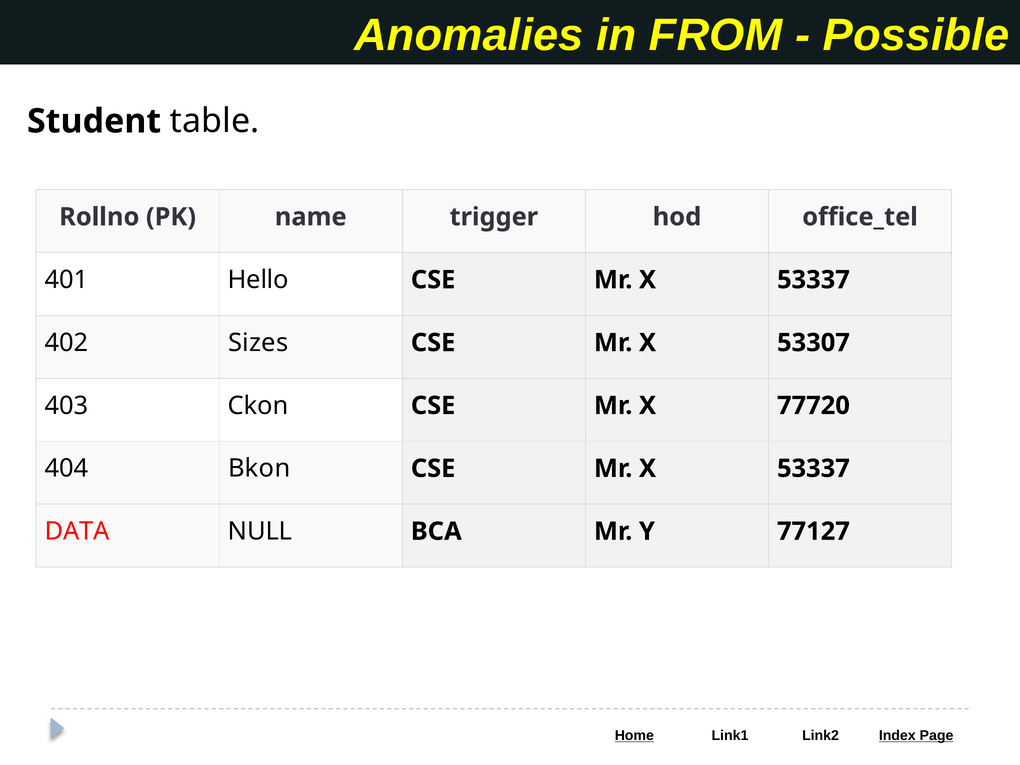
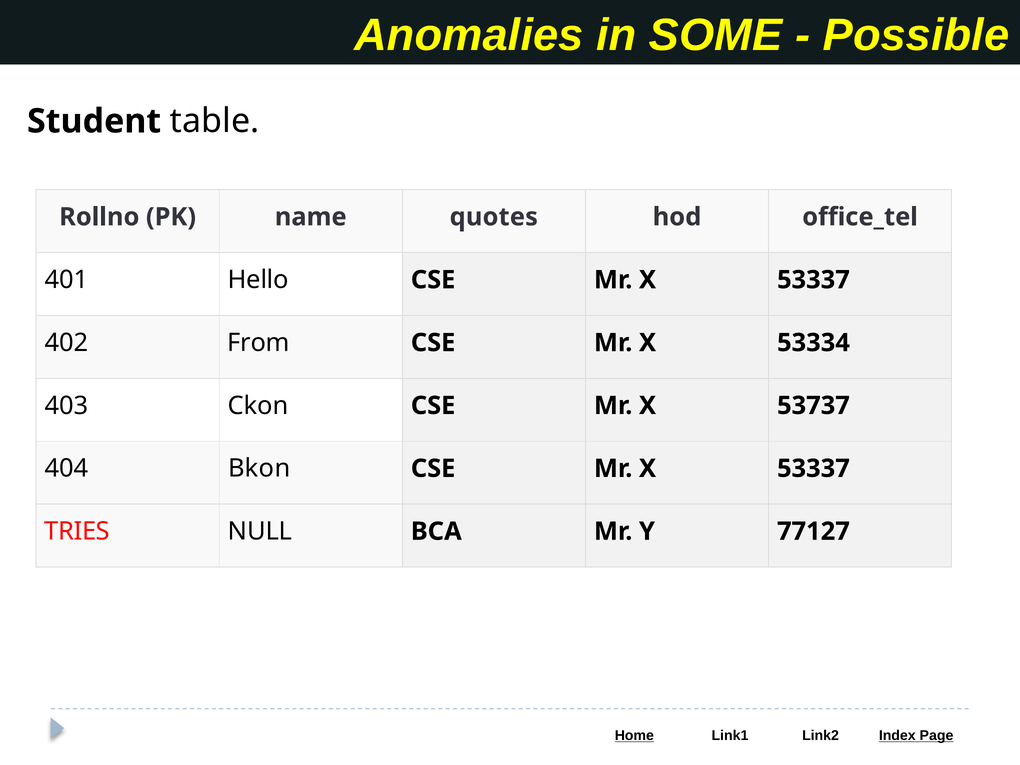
FROM: FROM -> SOME (716, 35)
trigger: trigger -> quotes (494, 217)
Sizes: Sizes -> From (258, 343)
53307: 53307 -> 53334 (813, 343)
77720: 77720 -> 53737 (813, 406)
DATA: DATA -> TRIES (77, 531)
